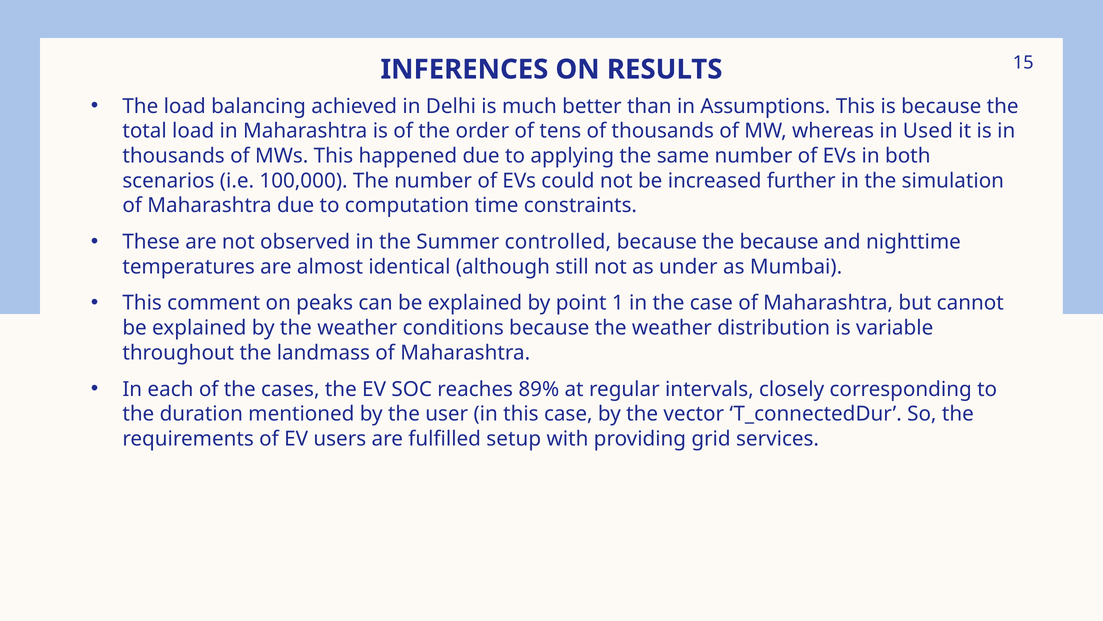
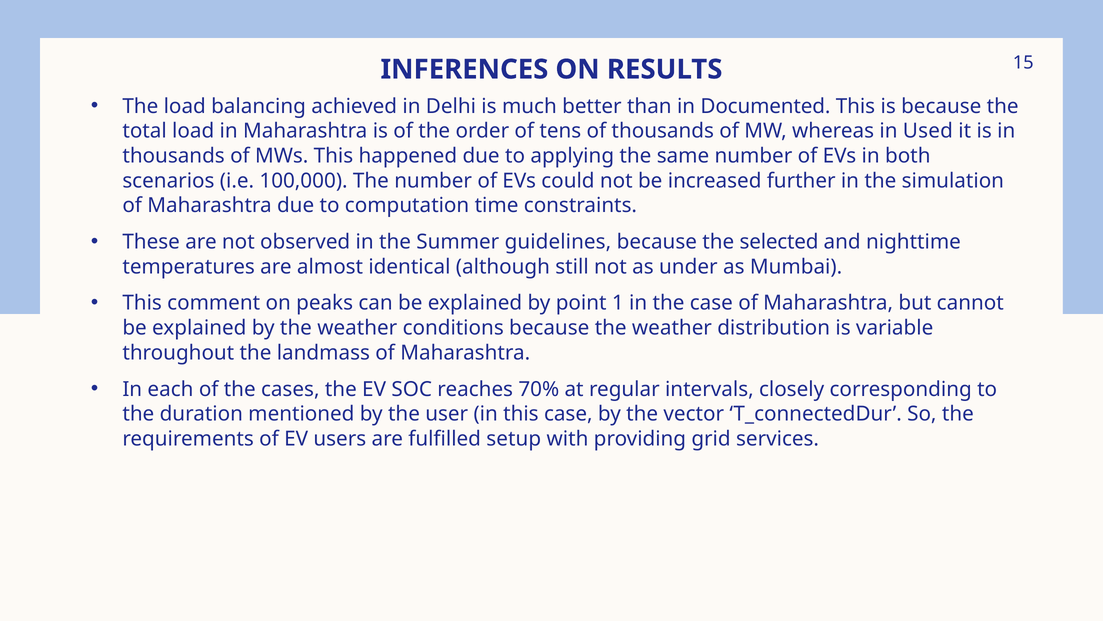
Assumptions: Assumptions -> Documented (765, 106)
controlled: controlled -> guidelines (558, 242)
the because: because -> selected (779, 242)
89%: 89% -> 70% (539, 389)
